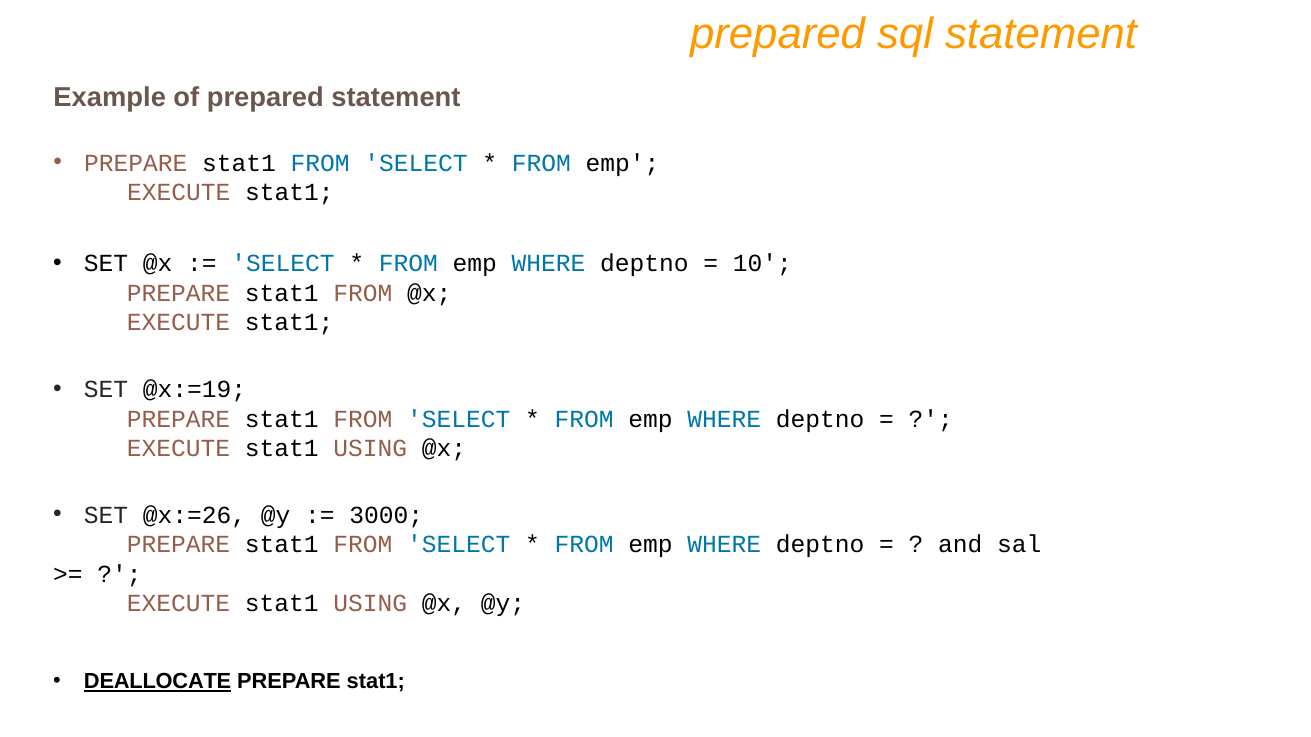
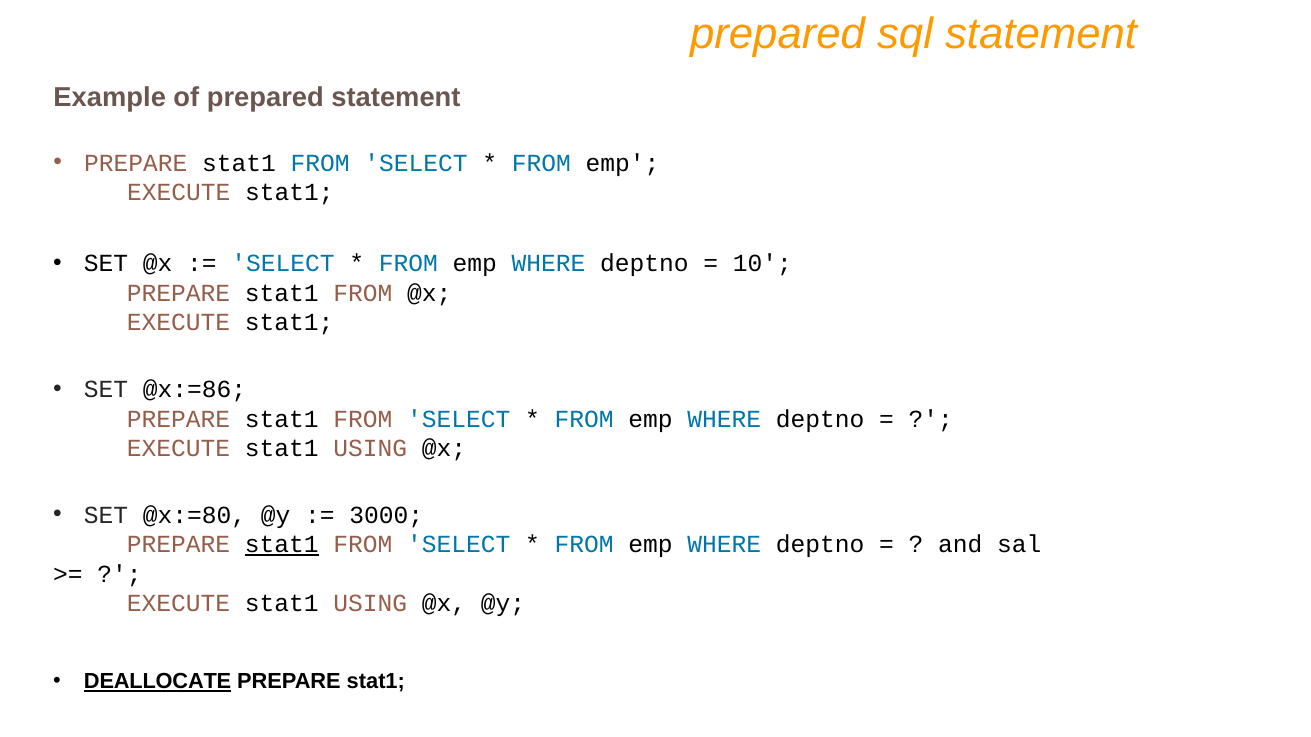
@x:=19: @x:=19 -> @x:=86 (195, 390)
@x:=26: @x:=26 -> @x:=80 (195, 515)
stat1 underline: none -> present (282, 545)
